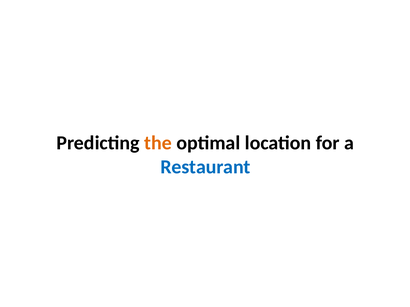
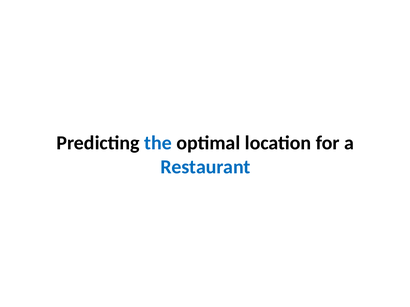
the colour: orange -> blue (158, 143)
